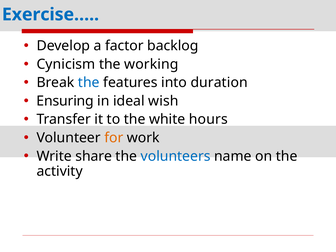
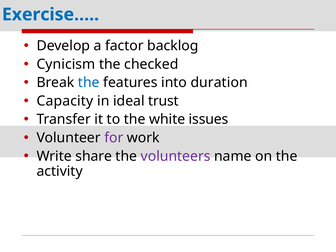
working: working -> checked (151, 64)
Ensuring: Ensuring -> Capacity (65, 101)
wish: wish -> trust (163, 101)
hours: hours -> issues (209, 119)
for colour: orange -> purple (114, 138)
volunteers colour: blue -> purple (176, 156)
